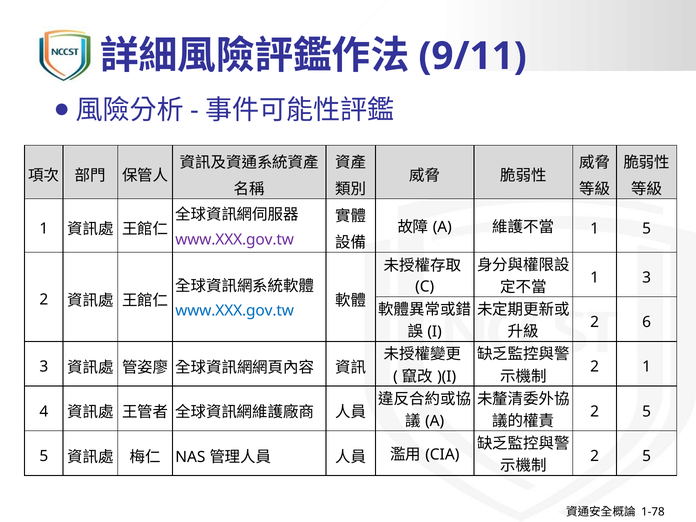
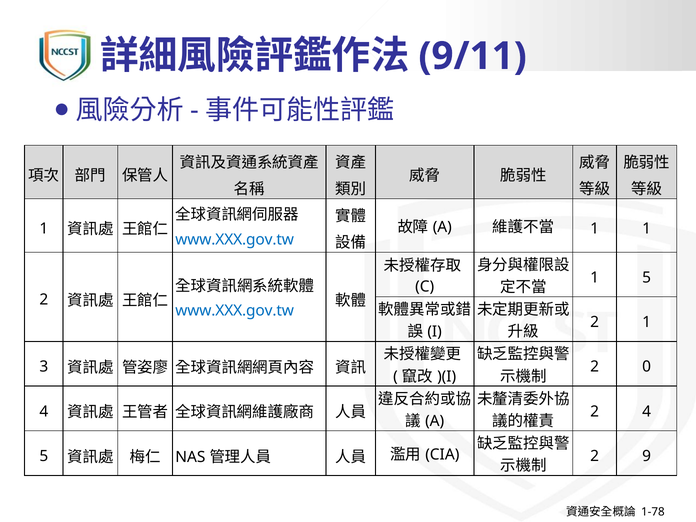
1 5: 5 -> 1 (647, 228)
www.XXX.gov.tw colour: purple -> blue (235, 239)
1 3: 3 -> 5 (647, 277)
2 6: 6 -> 1 (647, 322)
2 1: 1 -> 0 (647, 367)
5: 5 -> 4 (647, 411)
5: 5 -> 9 (647, 456)
